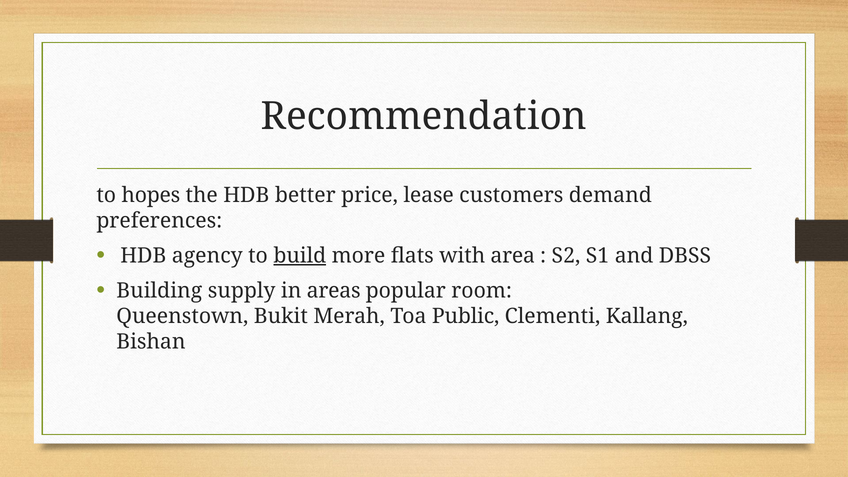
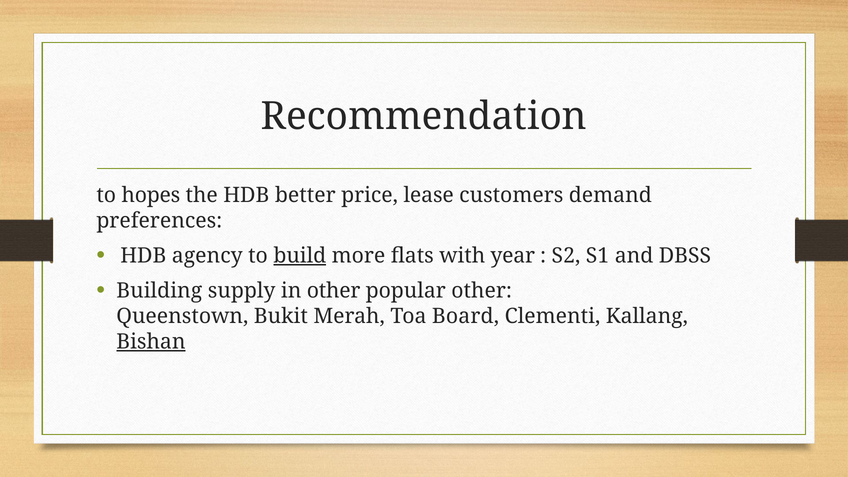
area: area -> year (513, 256)
in areas: areas -> other (334, 291)
popular room: room -> other (482, 291)
Public: Public -> Board (466, 316)
Bishan underline: none -> present (151, 342)
